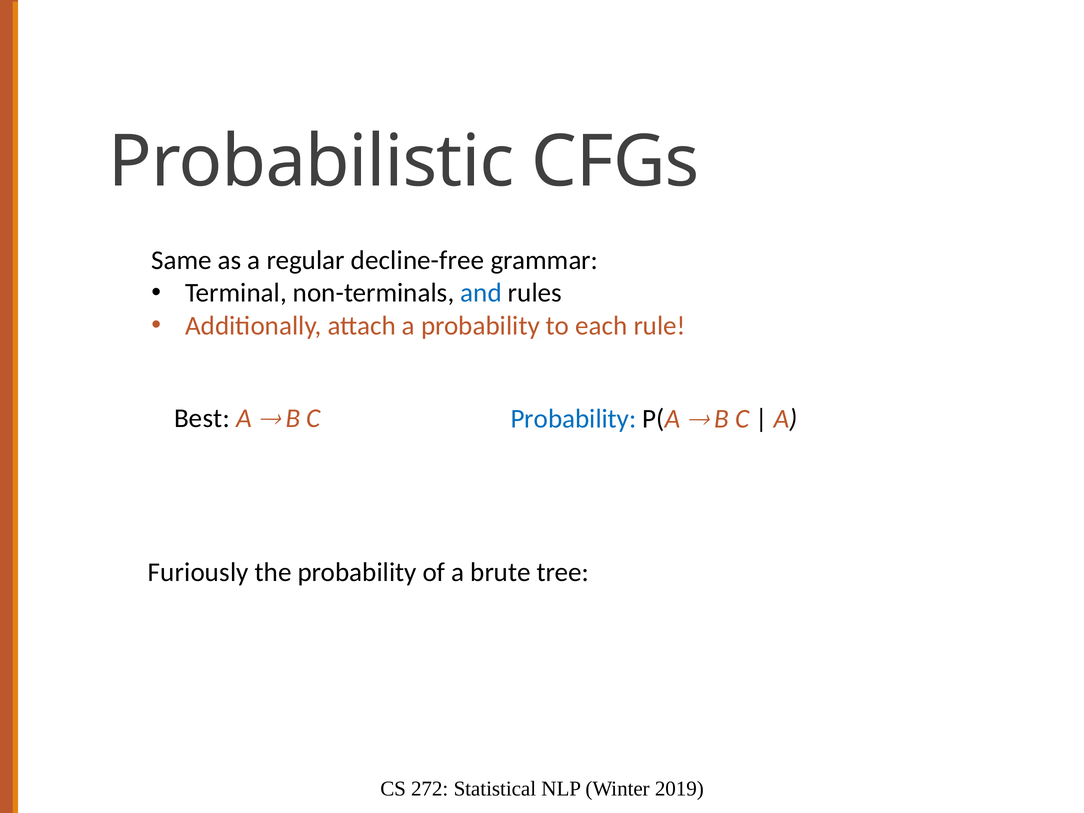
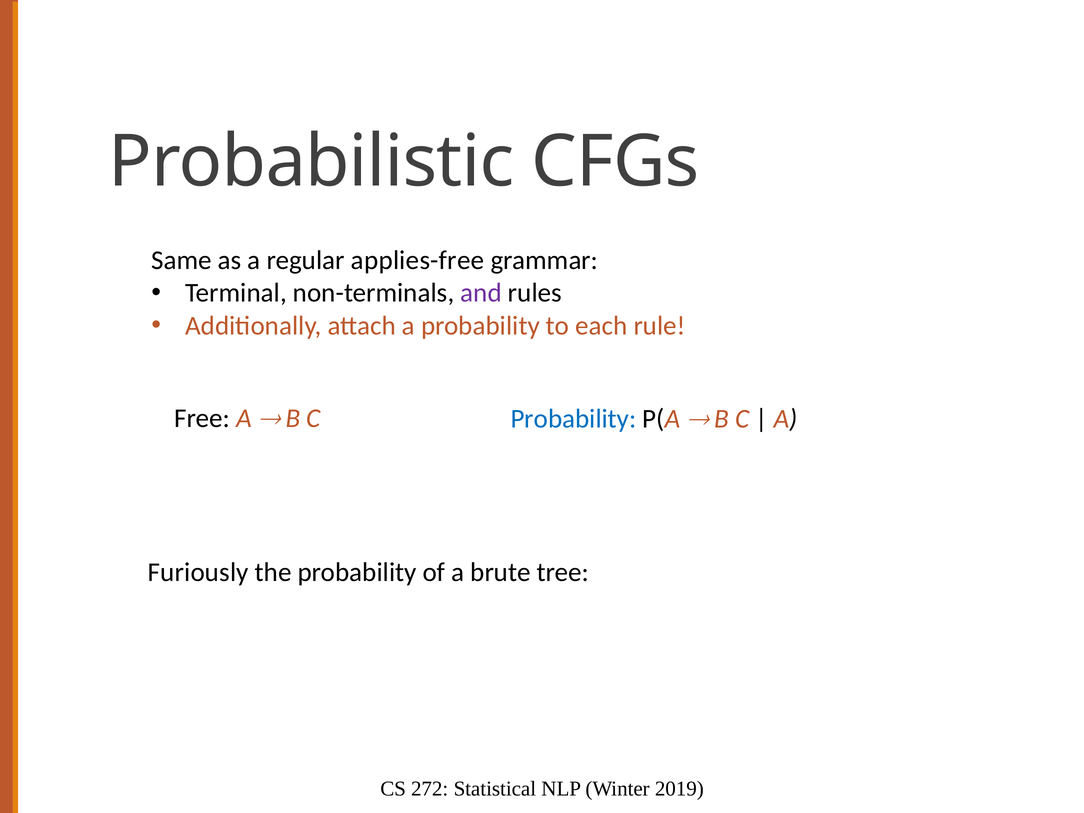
decline-free: decline-free -> applies-free (418, 261)
and colour: blue -> purple (481, 293)
Best: Best -> Free (202, 418)
